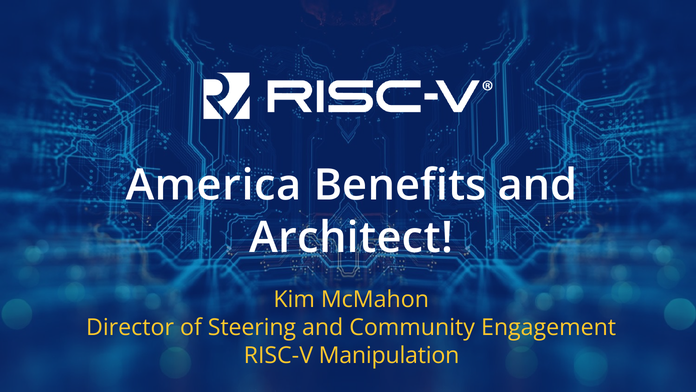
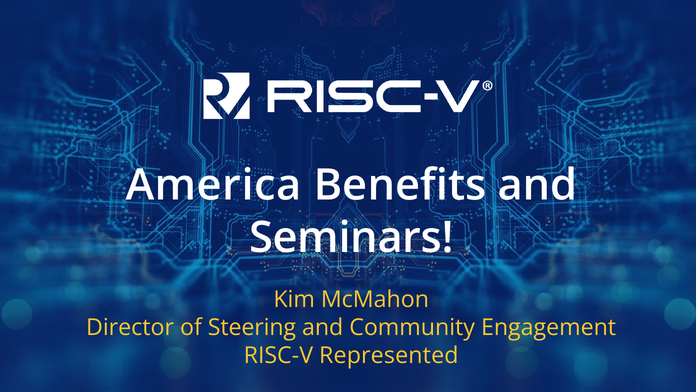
Architect: Architect -> Seminars (351, 237)
Manipulation: Manipulation -> Represented (389, 355)
